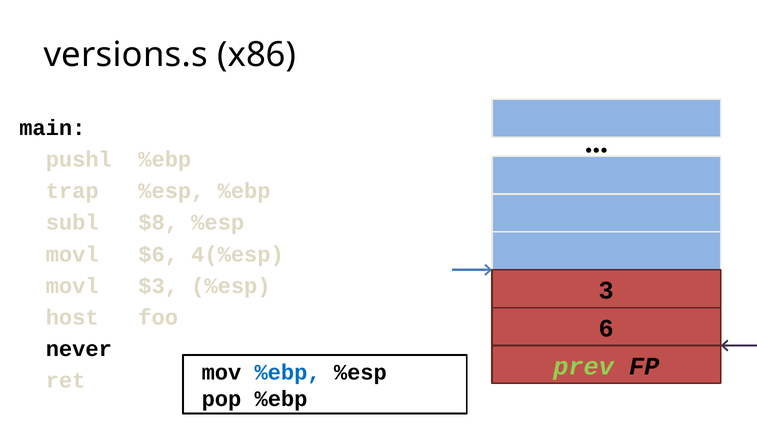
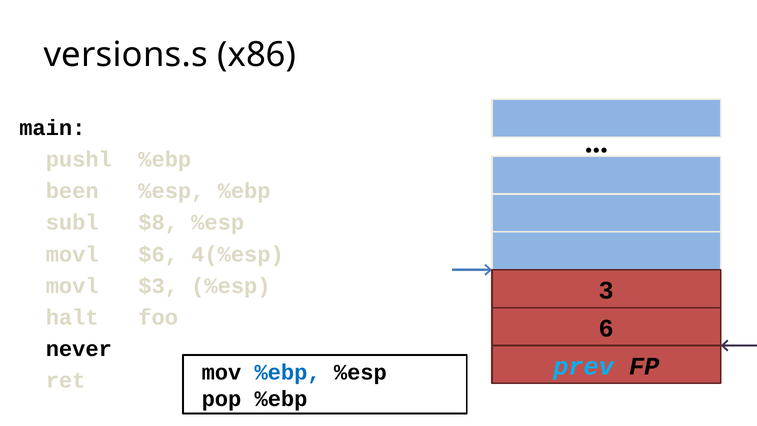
trap: trap -> been (72, 191)
host: host -> halt (72, 317)
prev colour: light green -> light blue (584, 366)
